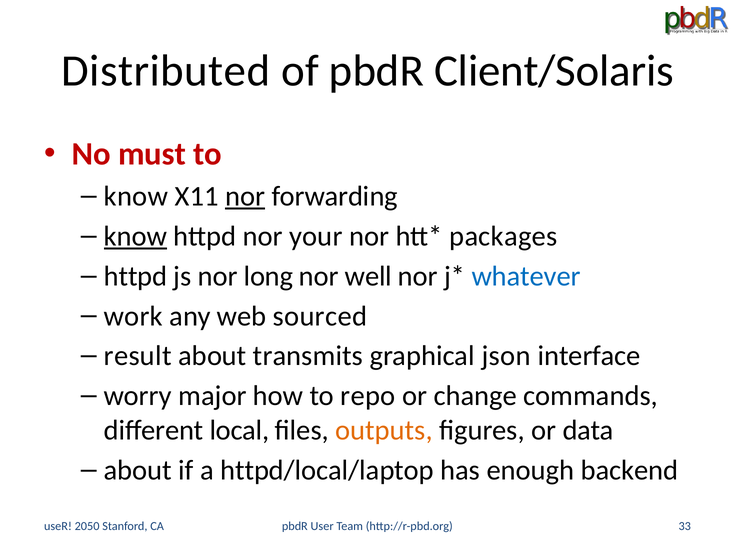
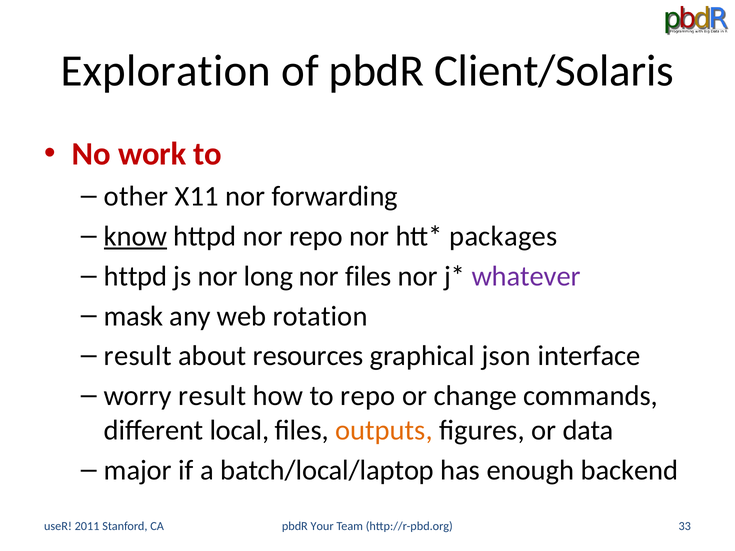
Distributed: Distributed -> Exploration (166, 71)
must: must -> work (152, 154)
know: know -> other (136, 196)
nor underline: present -> none (245, 196)
nor your: your -> repo (316, 236)
nor well: well -> files (368, 276)
whatever colour: blue -> purple (526, 276)
work: work -> mask (134, 316)
sourced: sourced -> rotation (320, 316)
transmits: transmits -> resources (308, 356)
worry major: major -> result (212, 396)
about: about -> major (138, 470)
httpd/local/laptop: httpd/local/laptop -> batch/local/laptop (327, 470)
pbdR User: User -> Your (322, 526)
2050: 2050 -> 2011 (87, 526)
